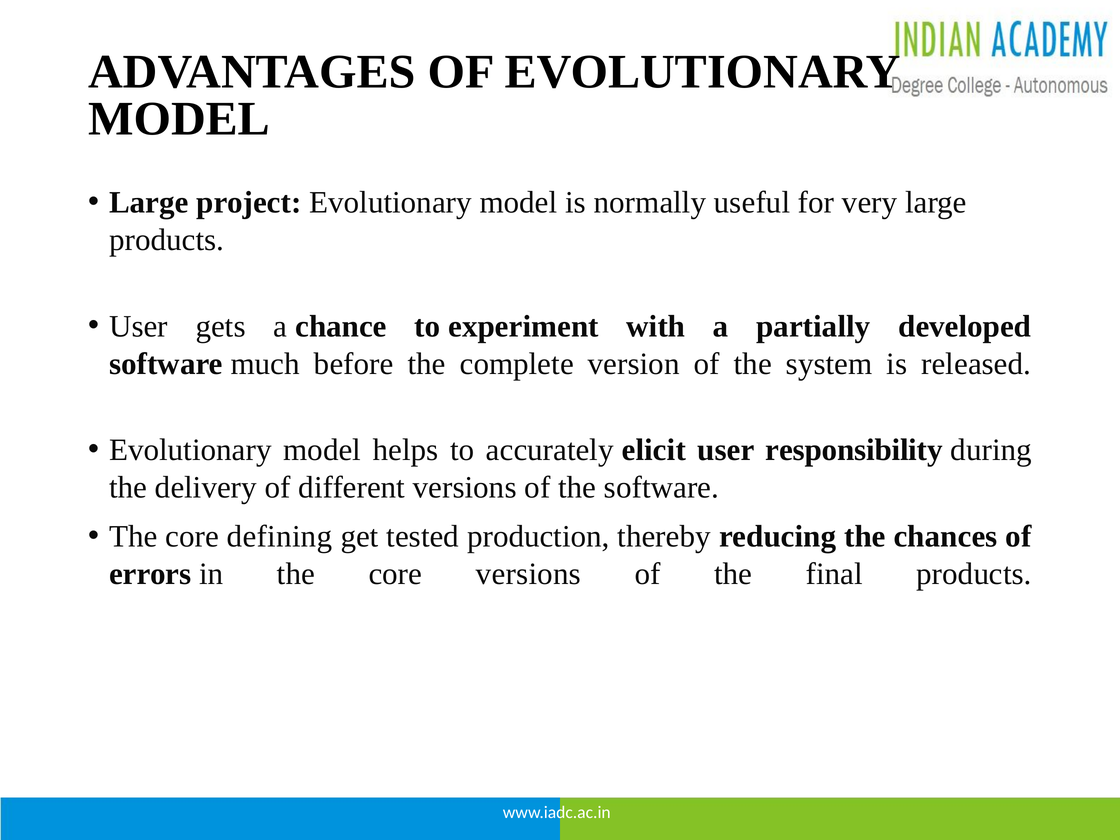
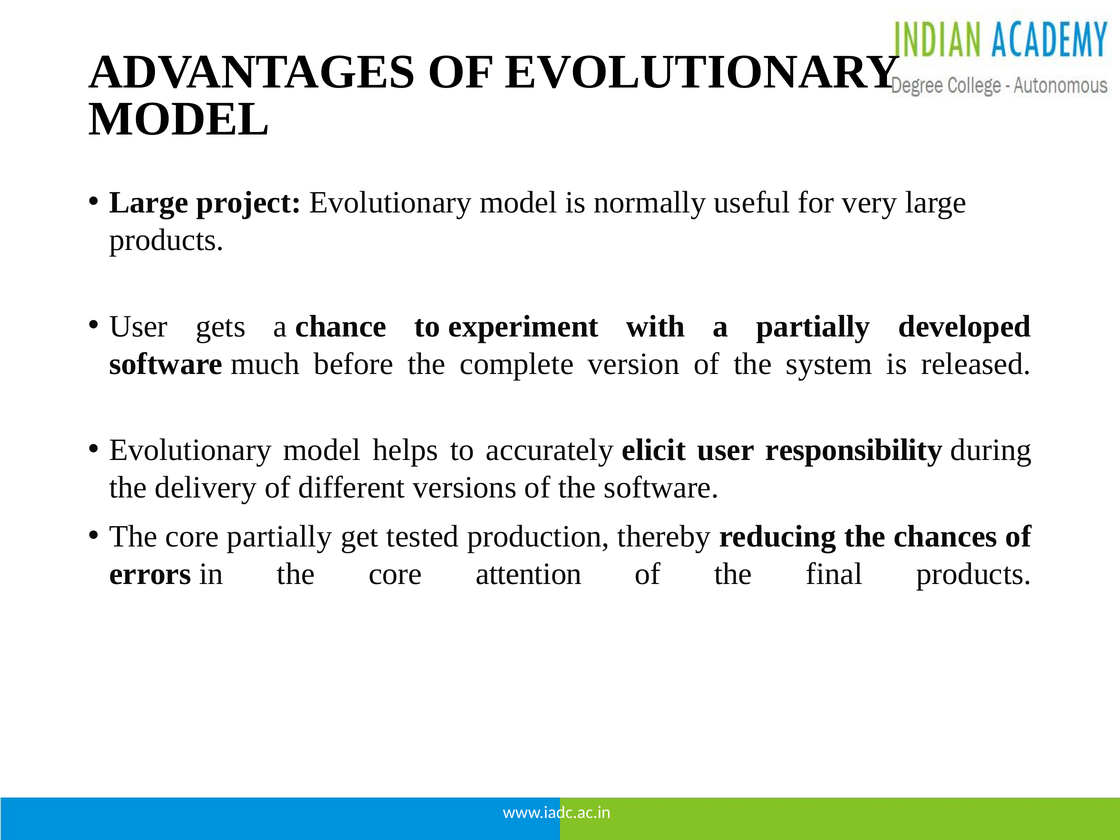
core defining: defining -> partially (280, 537)
core versions: versions -> attention (529, 574)
